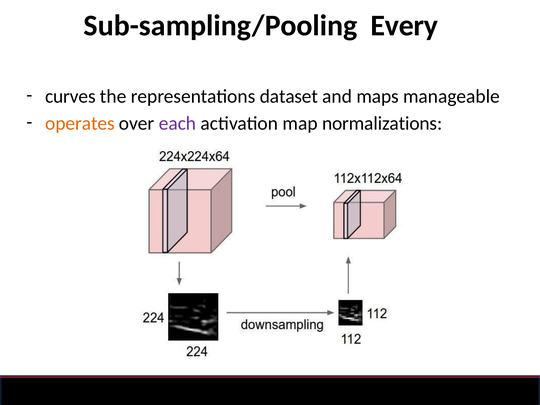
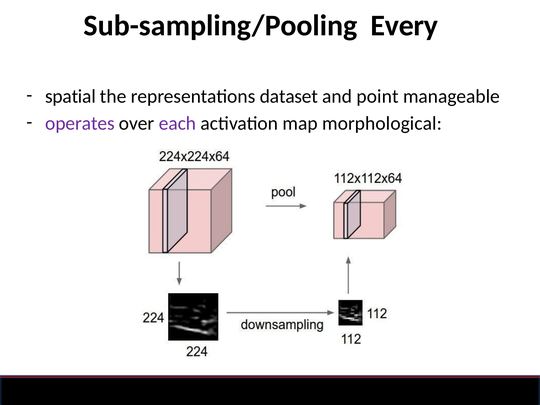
curves: curves -> spatial (70, 96)
maps: maps -> point (378, 96)
operates colour: orange -> purple (80, 123)
normalizations: normalizations -> morphological (382, 123)
